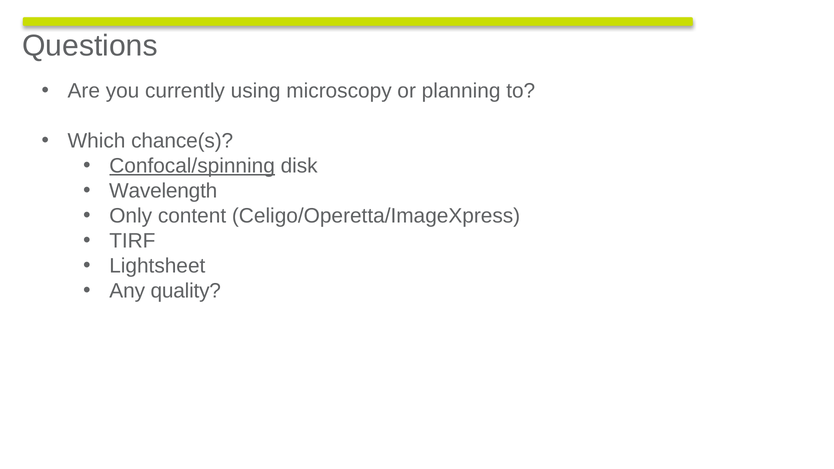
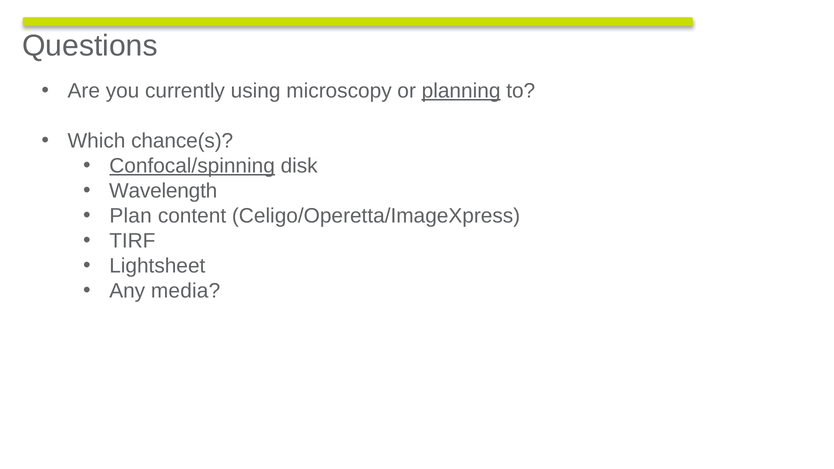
planning underline: none -> present (461, 91)
Only: Only -> Plan (131, 216)
quality: quality -> media (186, 291)
